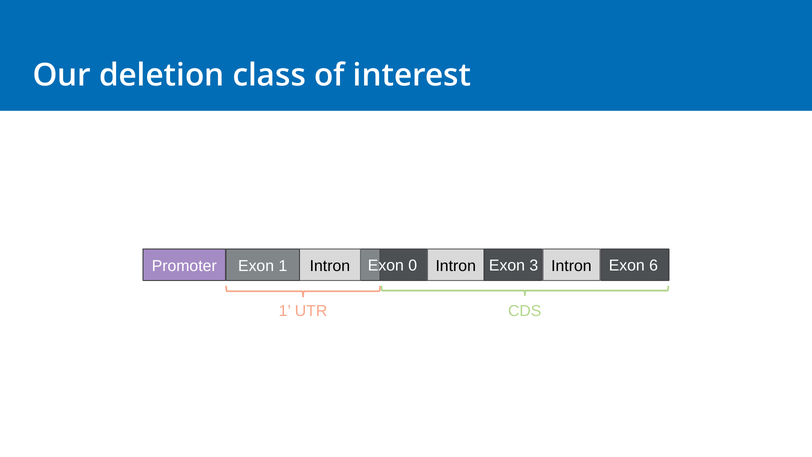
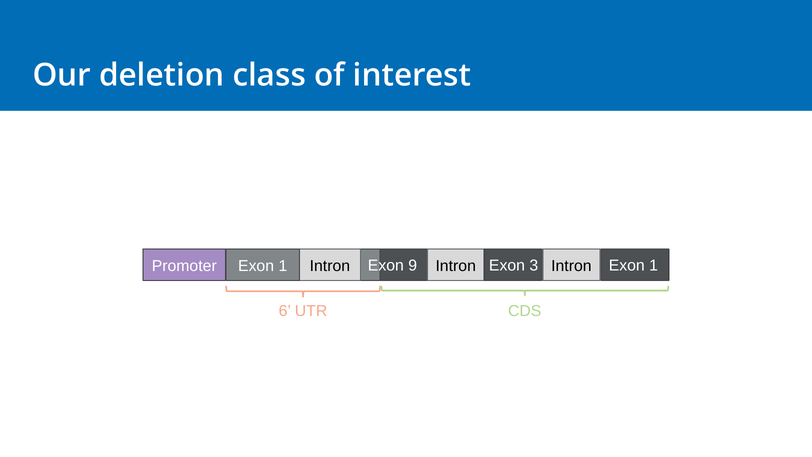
0: 0 -> 9 (413, 266)
3 Exon 6: 6 -> 1 (654, 266)
1: 1 -> 6 (285, 311)
